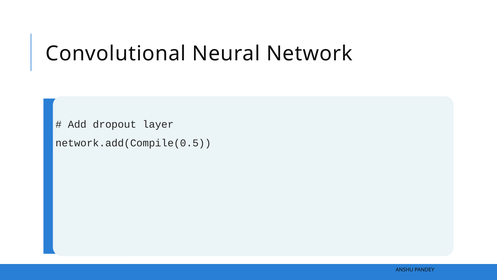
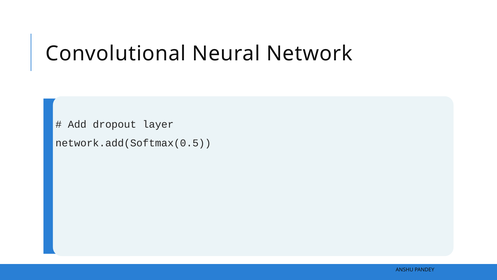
network.add(Compile(0.5: network.add(Compile(0.5 -> network.add(Softmax(0.5 (133, 143)
